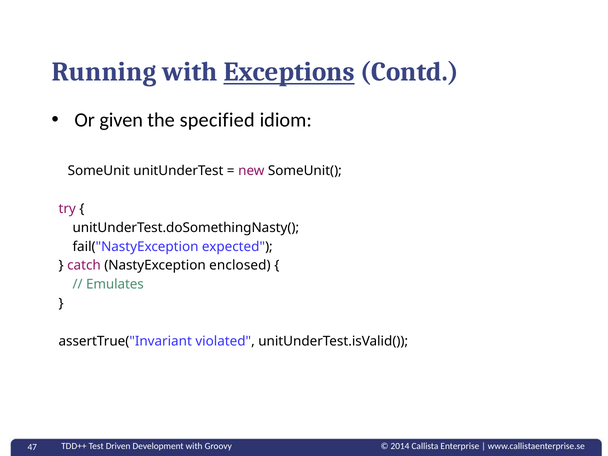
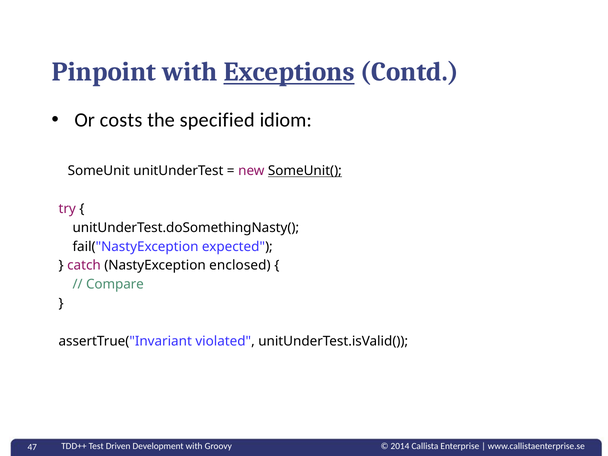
Running: Running -> Pinpoint (104, 72)
given: given -> costs (121, 120)
SomeUnit( underline: none -> present (305, 171)
Emulates: Emulates -> Compare (115, 284)
